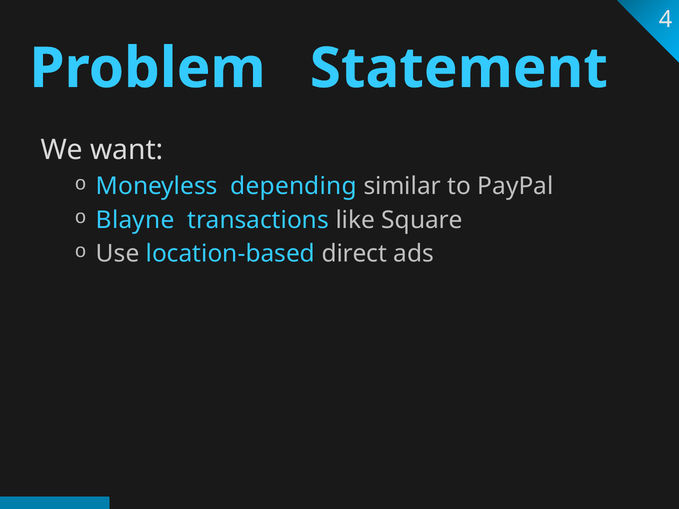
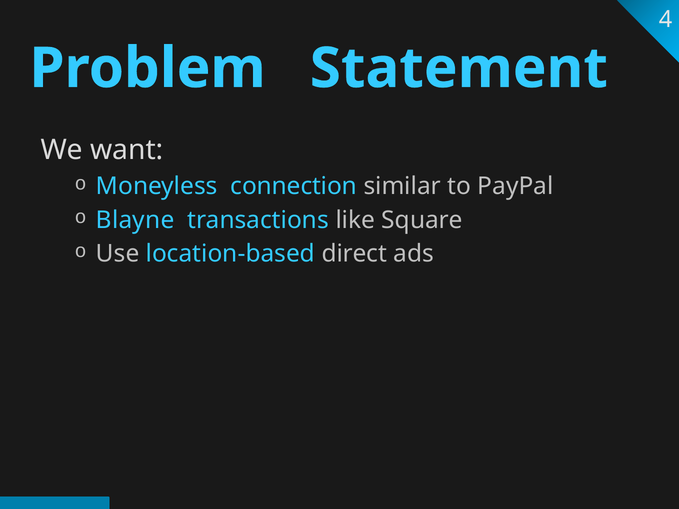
depending: depending -> connection (294, 186)
